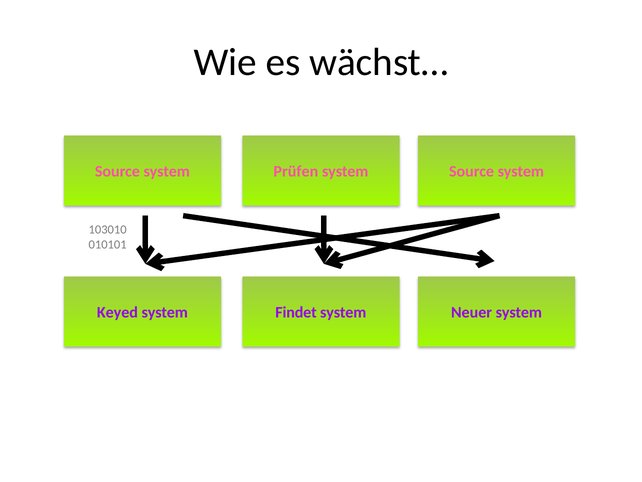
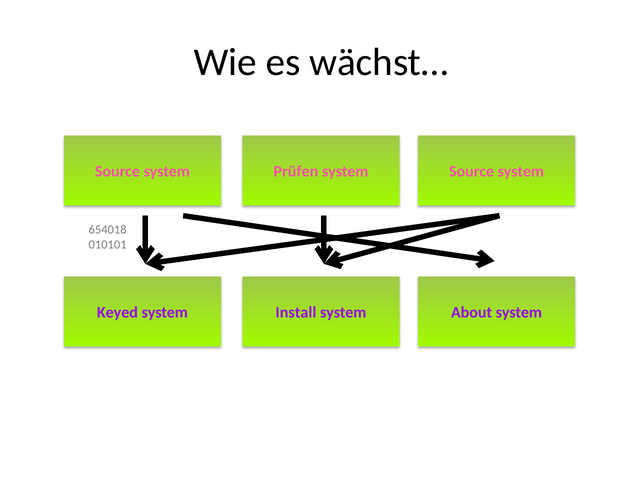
103010: 103010 -> 654018 (108, 229)
Findet: Findet -> Install (296, 312)
Neuer: Neuer -> About (472, 312)
